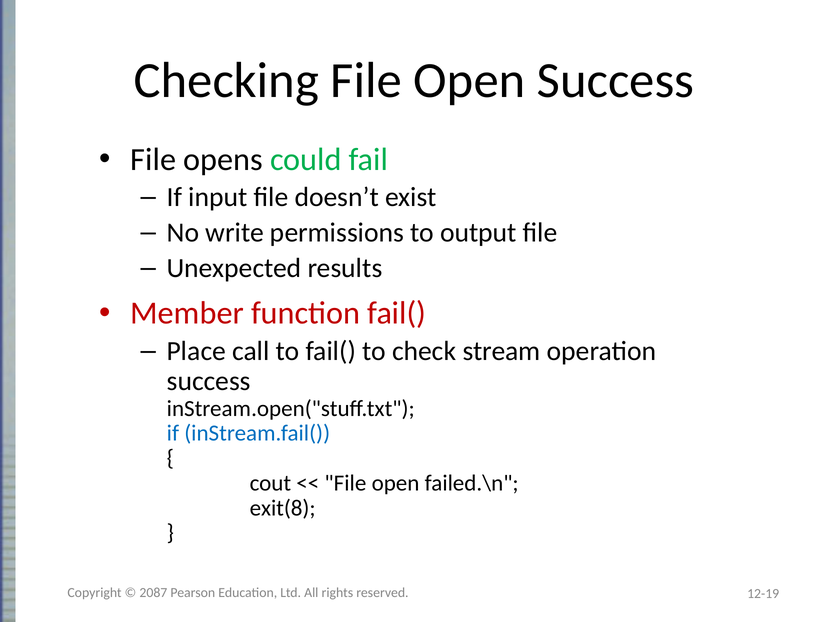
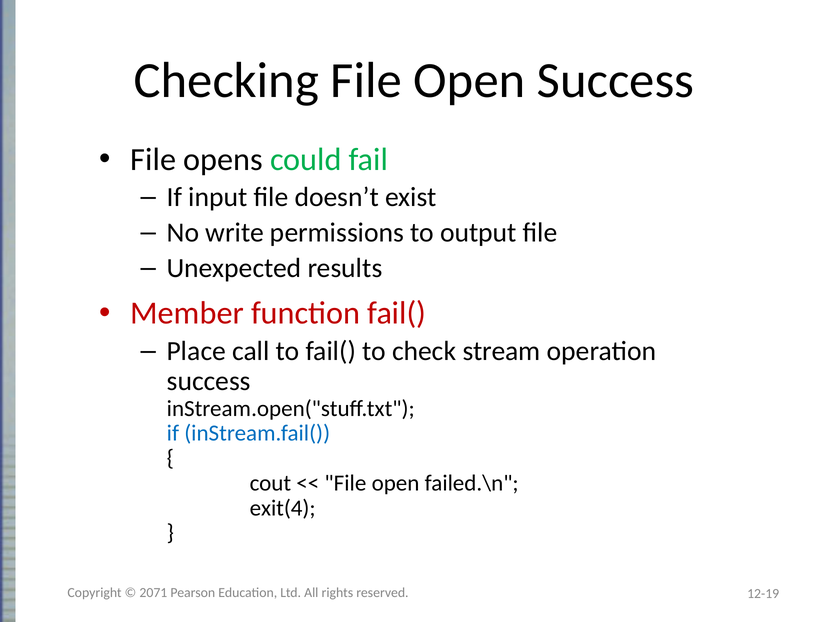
exit(8: exit(8 -> exit(4 (283, 508)
2087: 2087 -> 2071 (153, 592)
